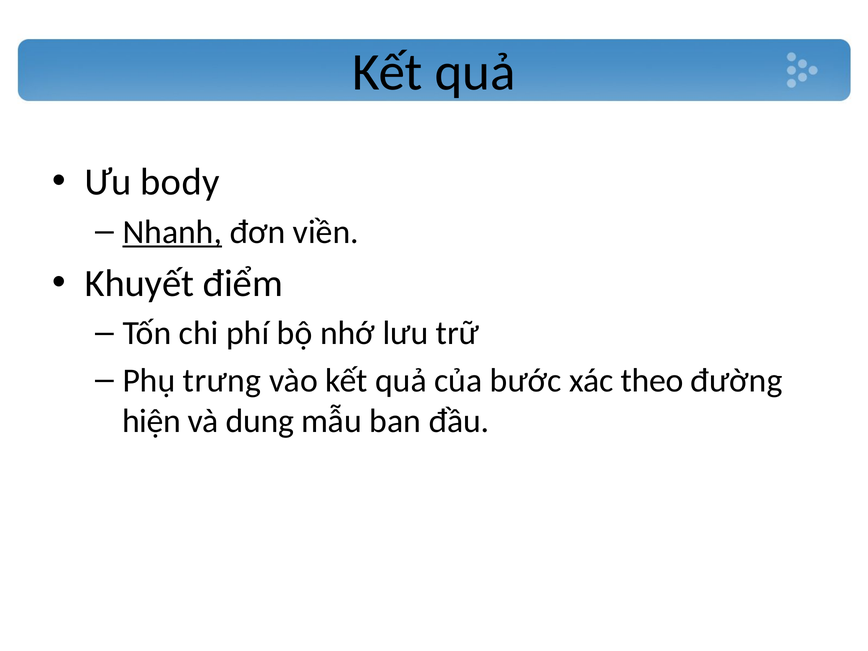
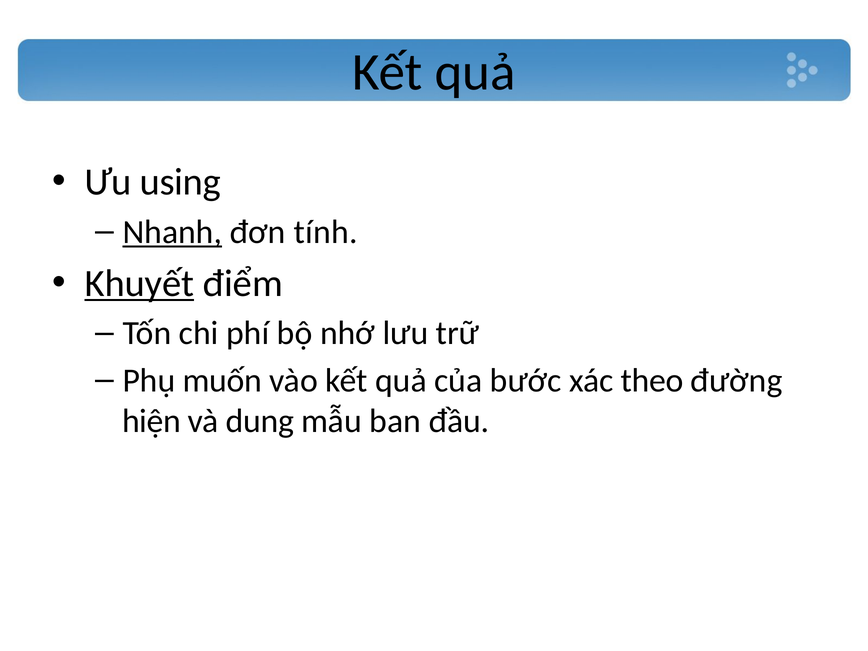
body: body -> using (180, 182)
viền: viền -> tính (326, 232)
Khuyết underline: none -> present (139, 283)
trưng: trưng -> muốn (222, 381)
